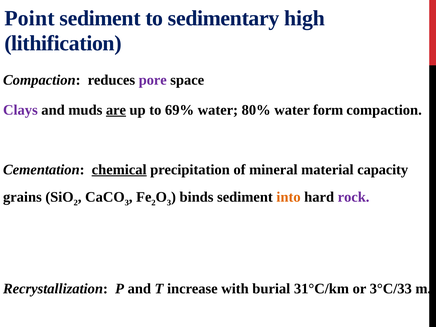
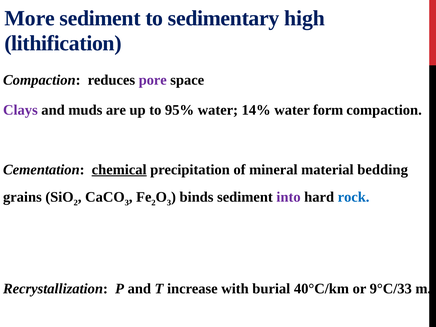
Point: Point -> More (30, 18)
are underline: present -> none (116, 110)
69%: 69% -> 95% (180, 110)
80%: 80% -> 14% (256, 110)
capacity: capacity -> bedding (383, 170)
into colour: orange -> purple (289, 197)
rock colour: purple -> blue (354, 197)
31°C/km: 31°C/km -> 40°C/km (321, 289)
3°C/33: 3°C/33 -> 9°C/33 (391, 289)
